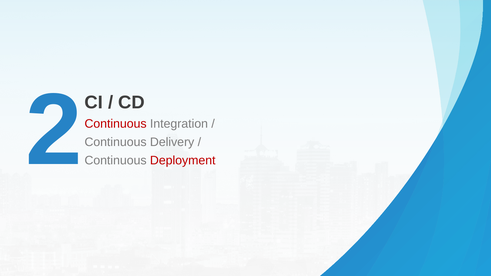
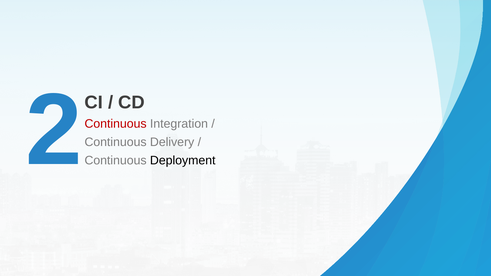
Deployment colour: red -> black (183, 161)
